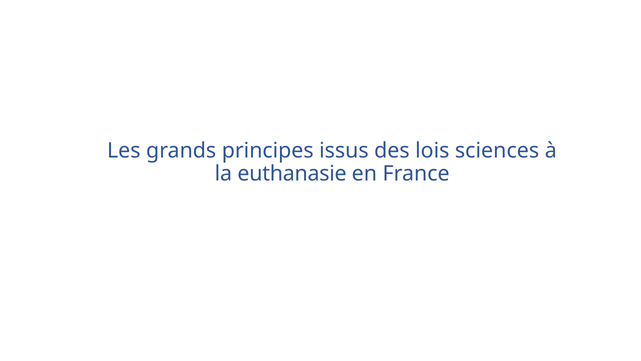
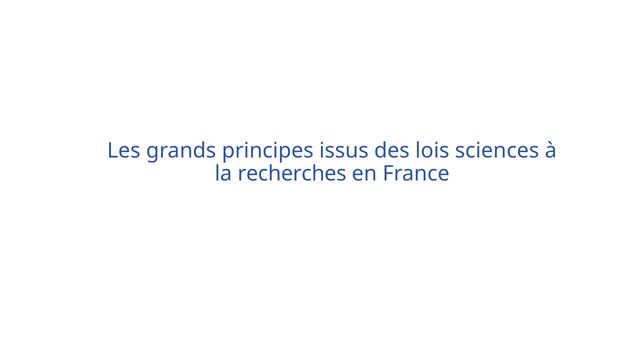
euthanasie: euthanasie -> recherches (292, 174)
